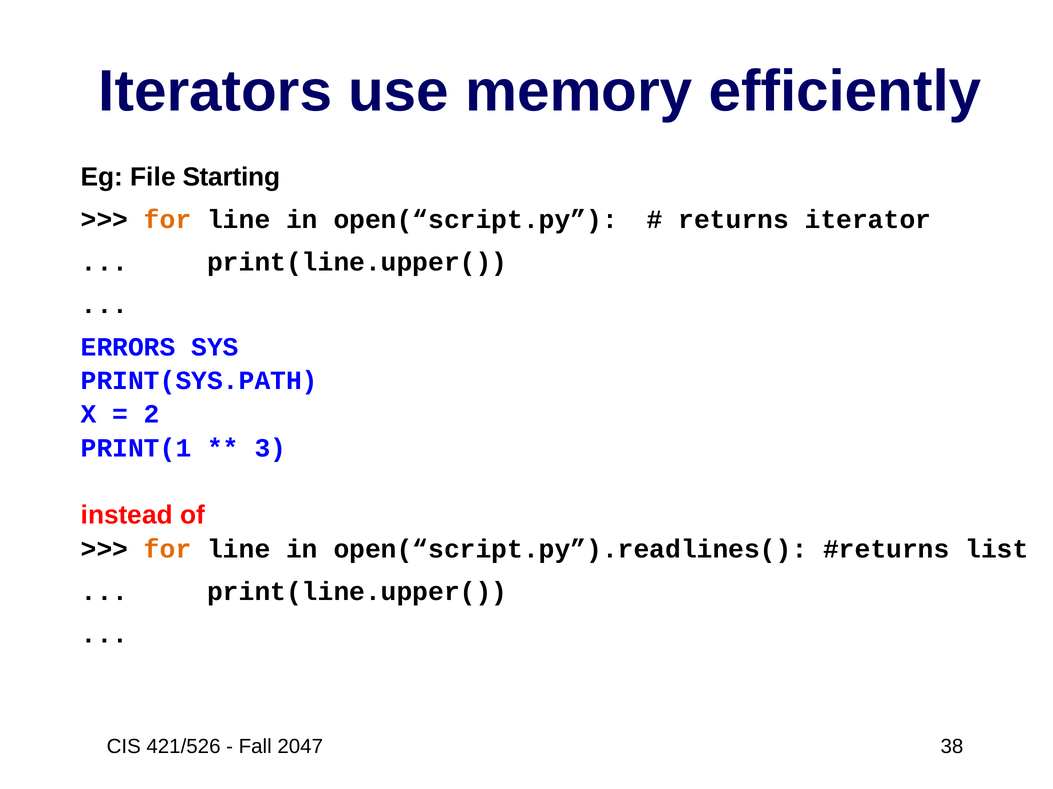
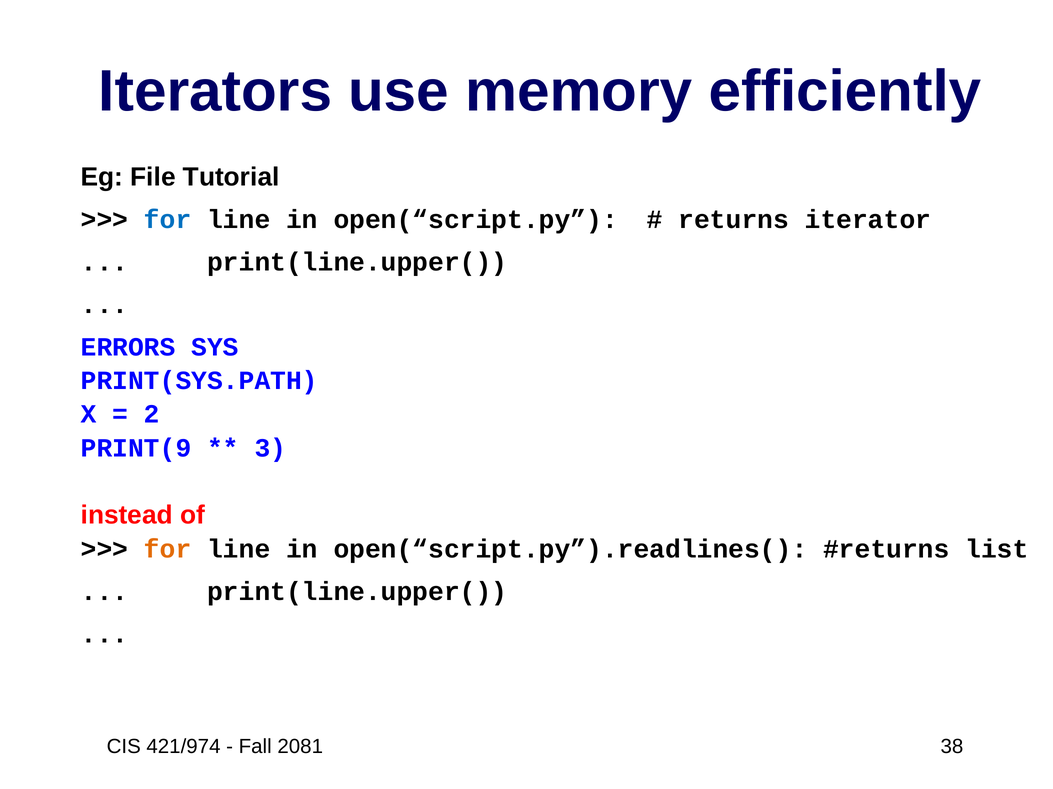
Starting: Starting -> Tutorial (231, 177)
for colour: orange -> blue (168, 220)
PRINT(1: PRINT(1 -> PRINT(9 (136, 448)
421/526: 421/526 -> 421/974 (183, 747)
2047: 2047 -> 2081 (300, 747)
